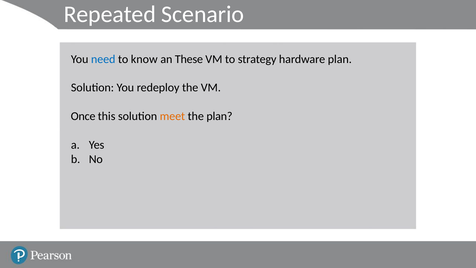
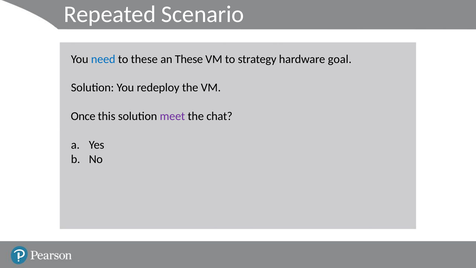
to know: know -> these (144, 59)
hardware plan: plan -> goal (340, 59)
meet colour: orange -> purple (172, 116)
the plan: plan -> chat (219, 116)
